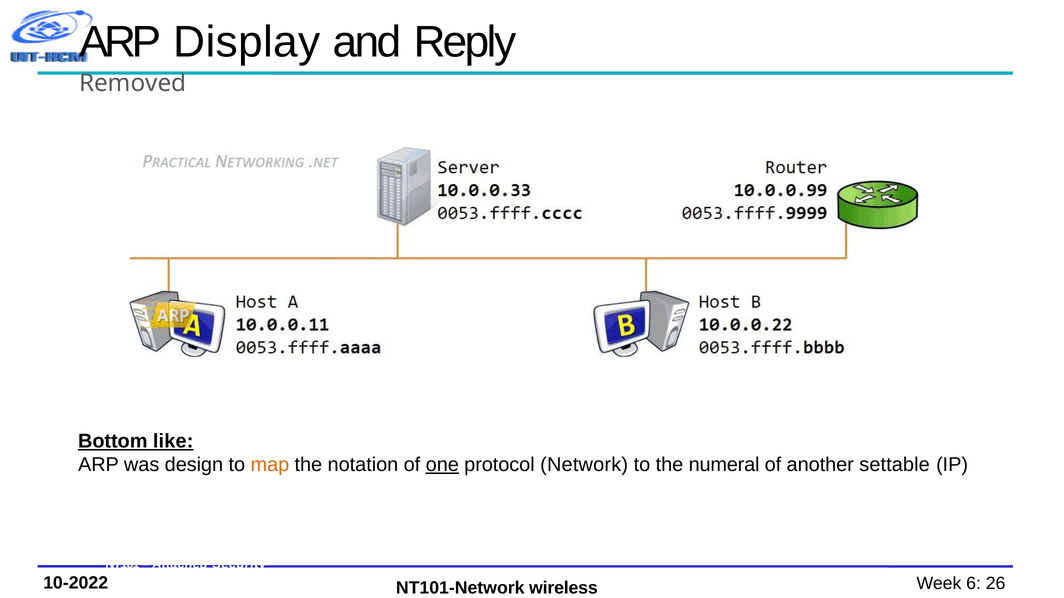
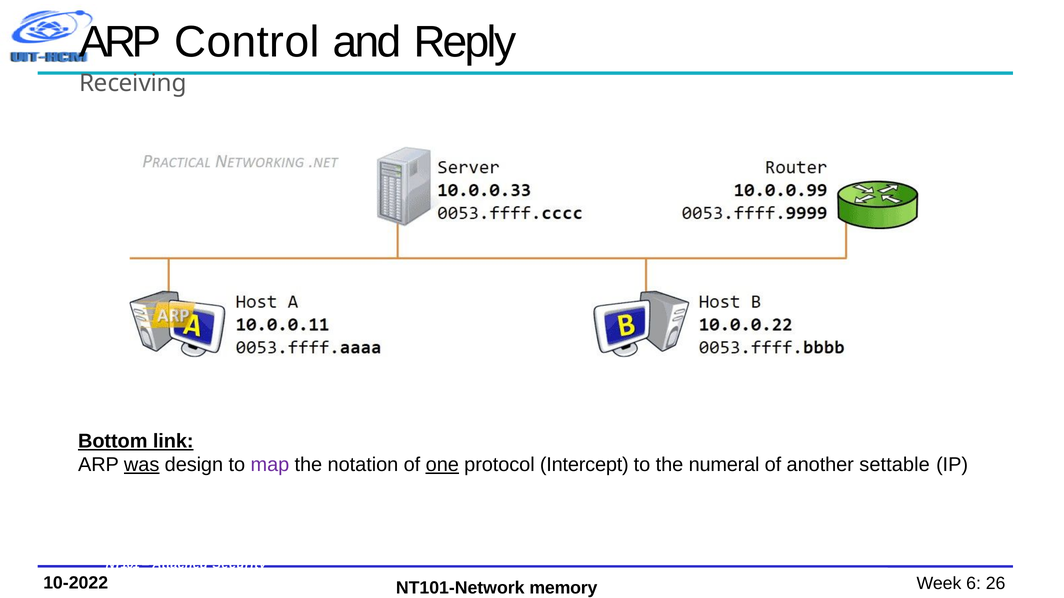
Display: Display -> Control (247, 42)
Removed: Removed -> Receiving (133, 83)
like: like -> link (173, 441)
was underline: none -> present (142, 465)
map colour: orange -> purple (270, 465)
Network: Network -> Intercept (584, 465)
wireless: wireless -> memory (563, 588)
